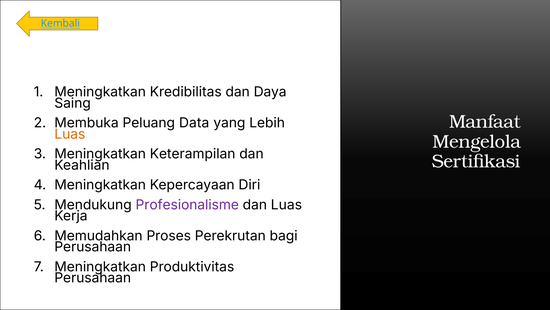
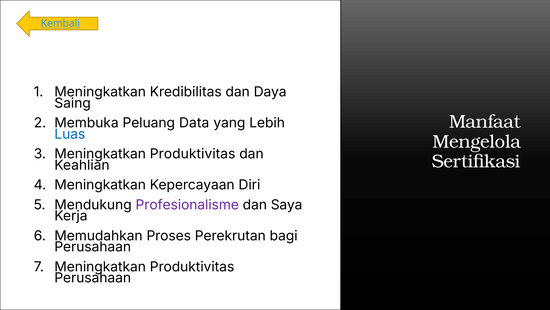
Luas colour: orange -> blue (70, 134)
Keterampilan: Keterampilan -> Produktivitas (193, 154)
dan Luas: Luas -> Saya (287, 204)
